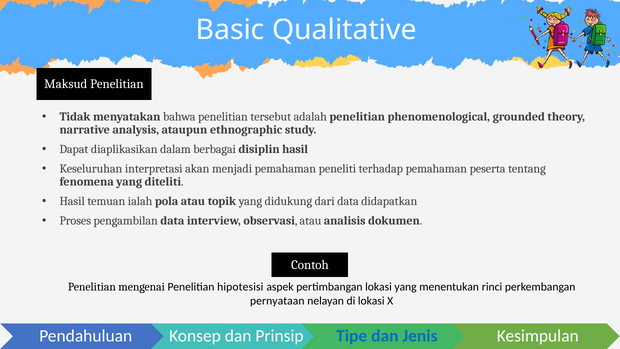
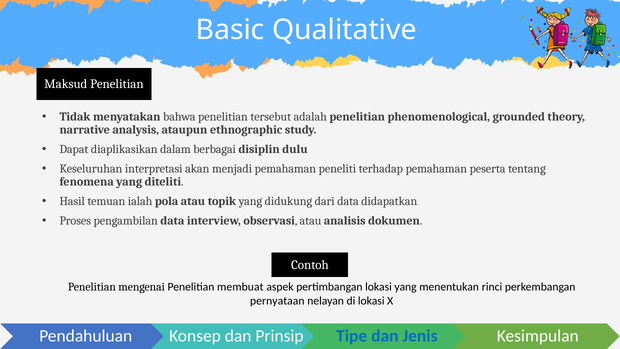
disiplin hasil: hasil -> dulu (295, 149)
hipotesisi: hipotesisi -> membuat (240, 287)
